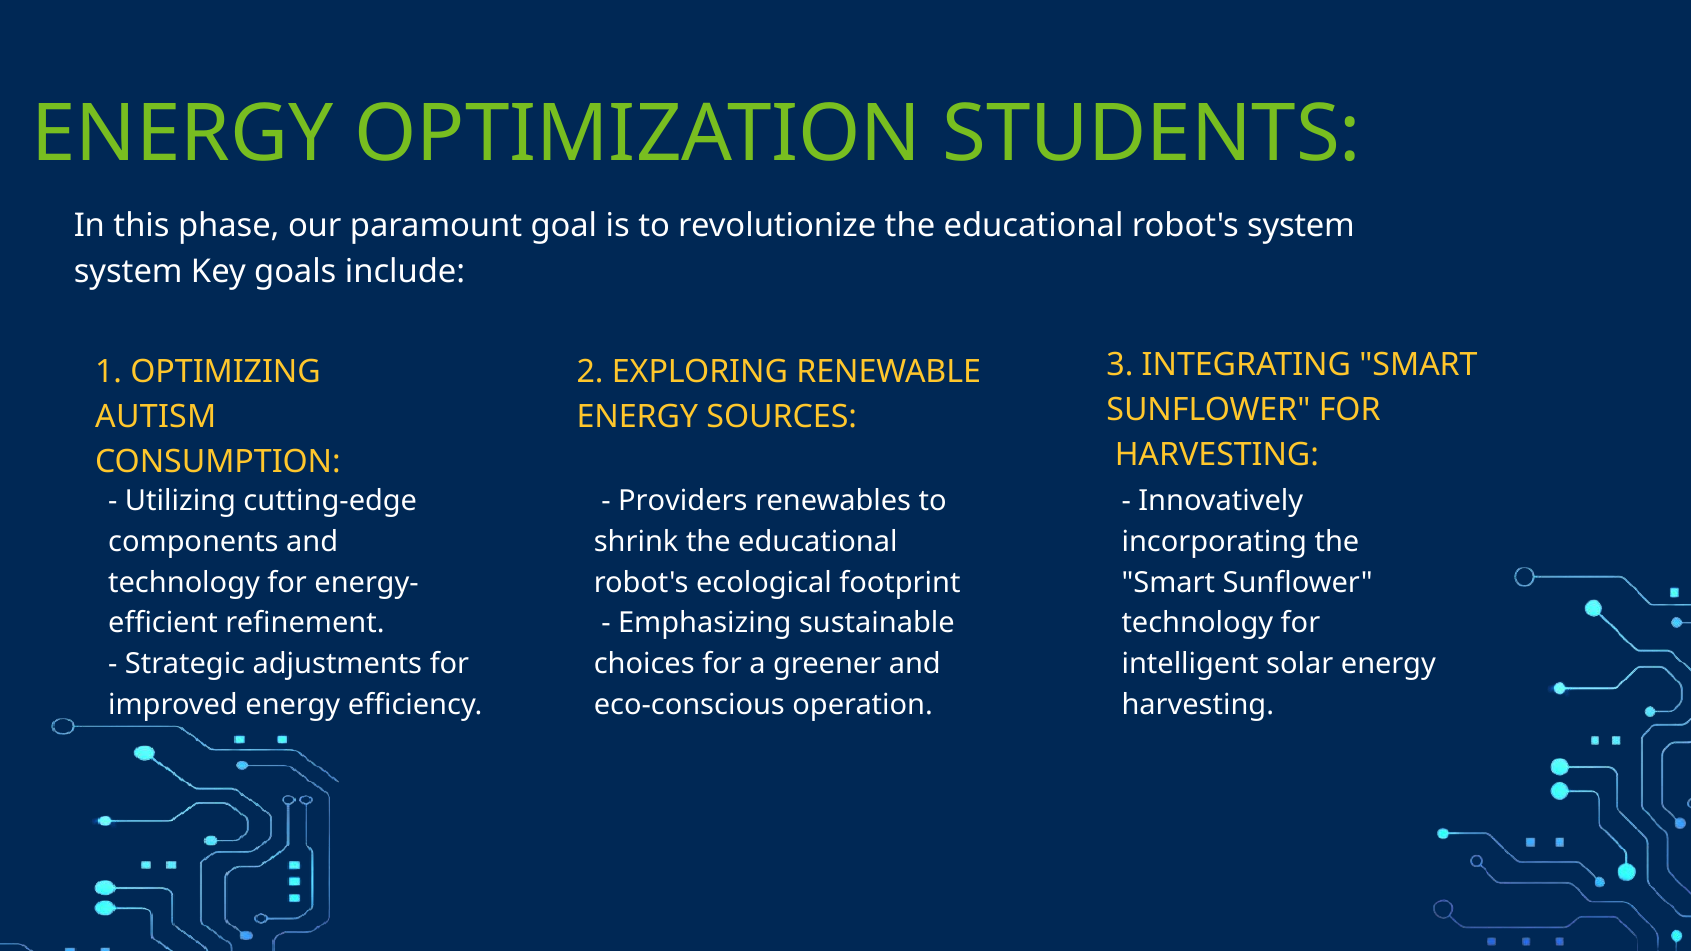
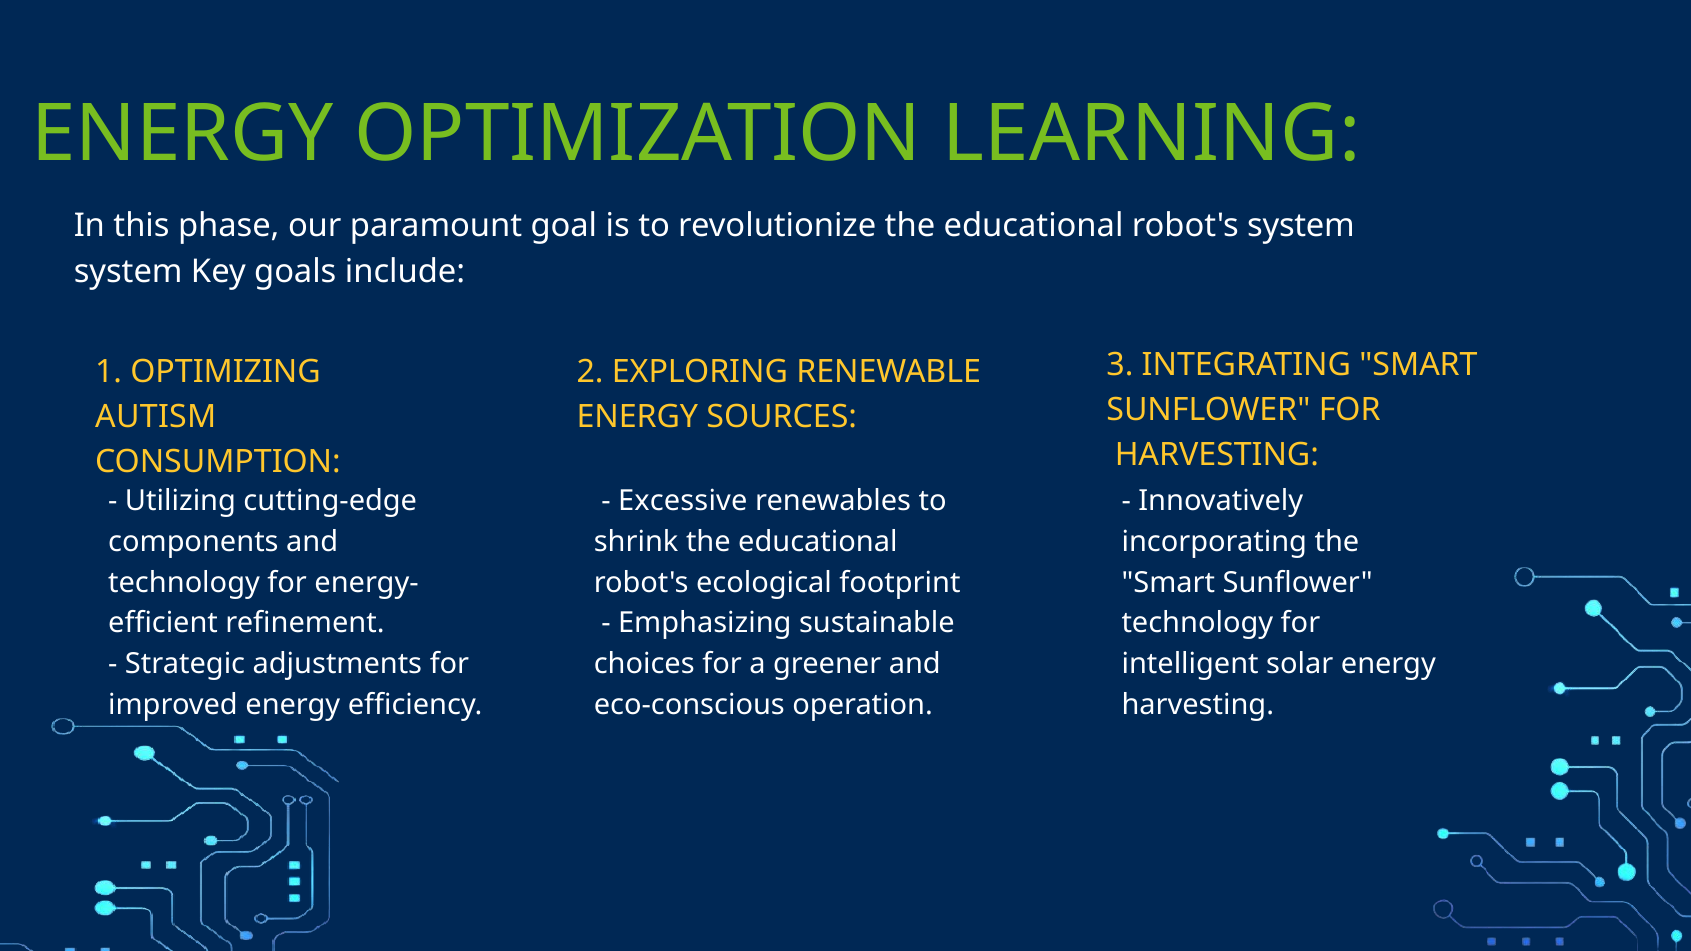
STUDENTS: STUDENTS -> LEARNING (1152, 134)
Providers: Providers -> Excessive (683, 501)
